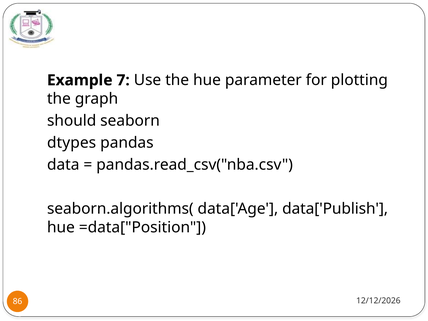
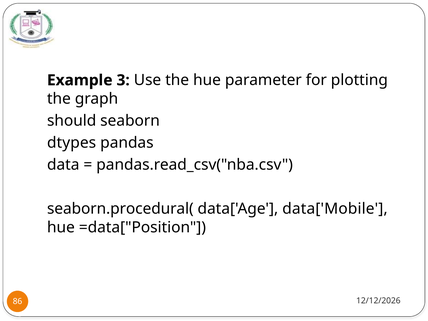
7: 7 -> 3 (123, 80)
seaborn.algorithms(: seaborn.algorithms( -> seaborn.procedural( (120, 209)
data['Publish: data['Publish -> data['Mobile (335, 209)
